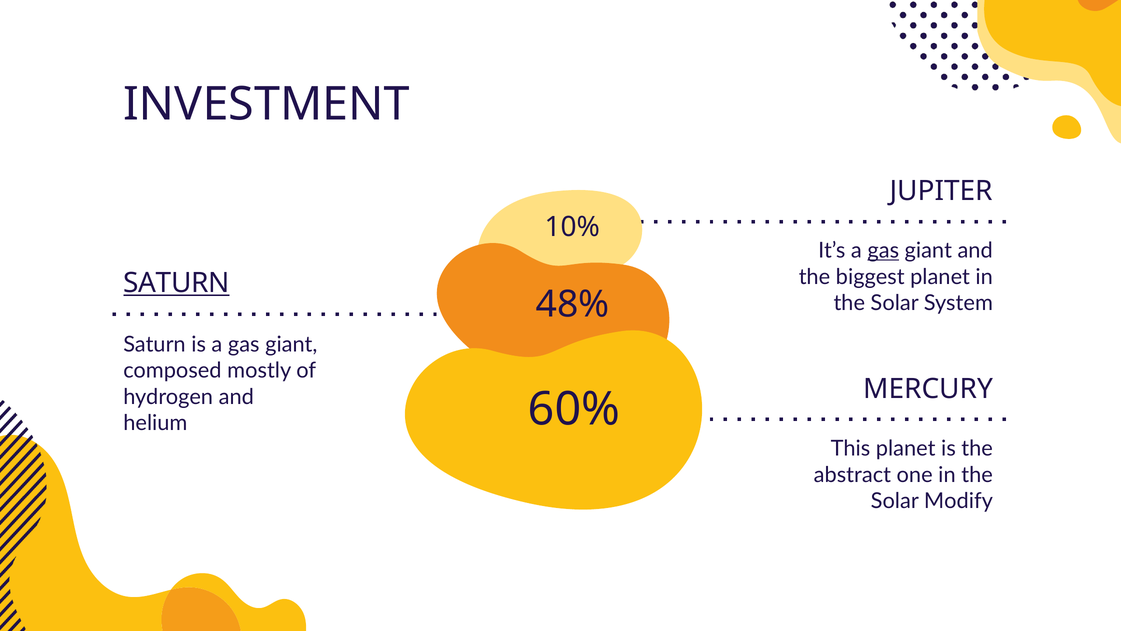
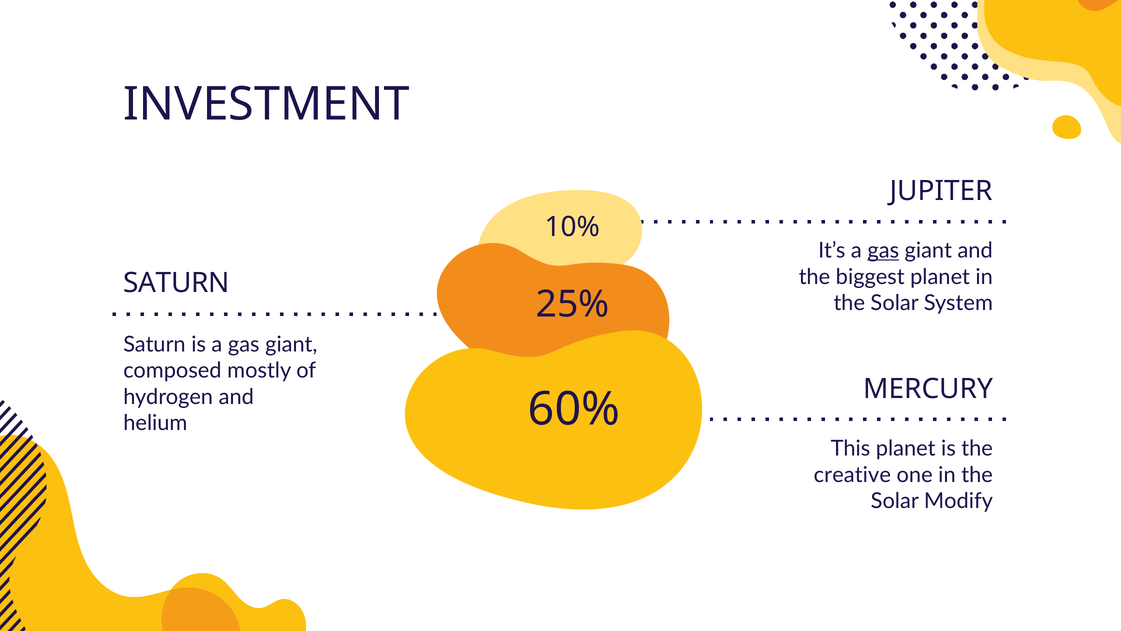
SATURN underline: present -> none (176, 283)
48%: 48% -> 25% (573, 304)
abstract: abstract -> creative (852, 475)
